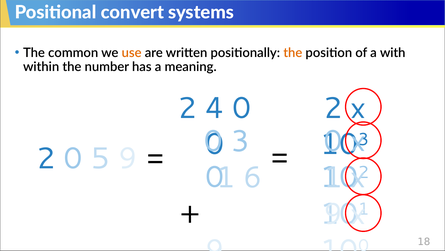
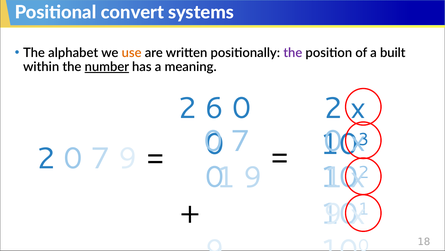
common: common -> alphabet (73, 53)
the colour: orange -> purple (293, 53)
with: with -> built (393, 53)
number underline: none -> present (107, 67)
4: 4 -> 6 (215, 108)
3: 3 -> 7 (240, 141)
2 0 5: 5 -> 7 (100, 158)
6: 6 -> 9 (253, 177)
